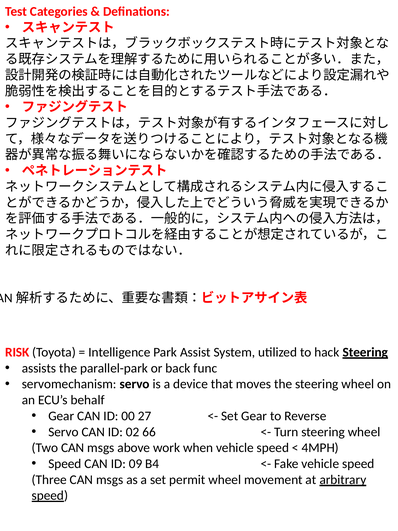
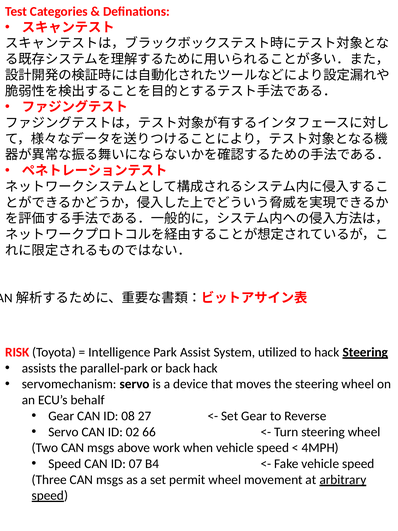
back func: func -> hack (205, 368)
00: 00 -> 08 (128, 416)
09: 09 -> 07 (136, 463)
